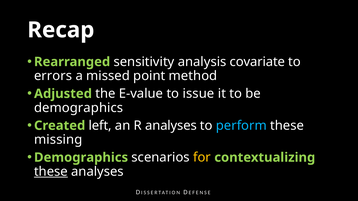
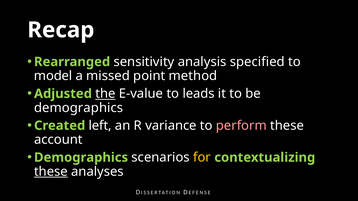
covariate: covariate -> specified (257, 62)
errors: errors -> model (53, 76)
the underline: none -> present (105, 94)
issue: issue -> leads (199, 94)
R analyses: analyses -> variance (171, 126)
perform colour: light blue -> pink (241, 126)
missing: missing -> account (58, 140)
